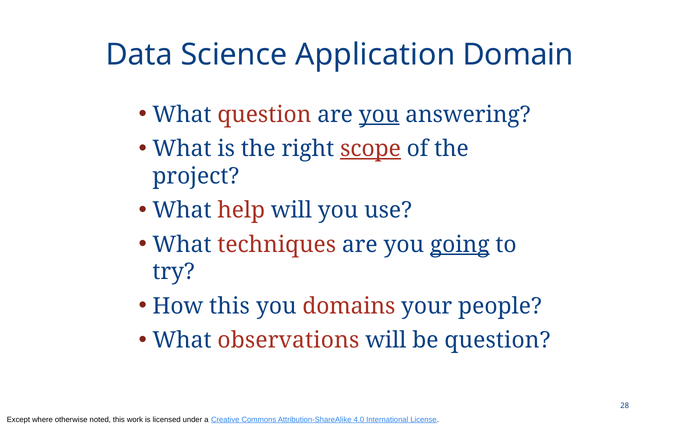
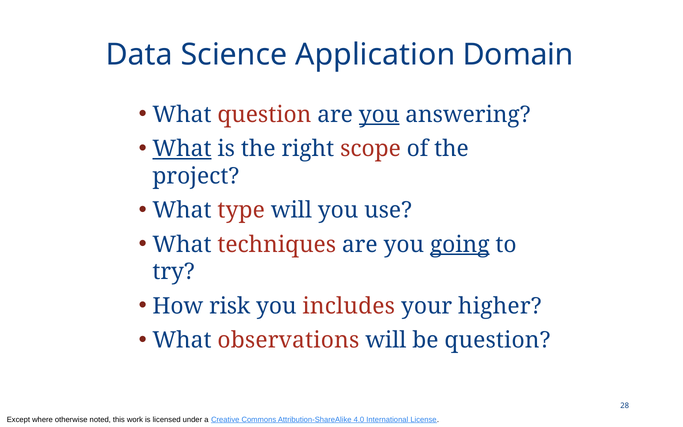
What underline: none -> present (182, 149)
scope underline: present -> none (370, 149)
help: help -> type (241, 210)
How this: this -> risk (230, 306)
domains: domains -> includes (349, 306)
people: people -> higher (500, 306)
